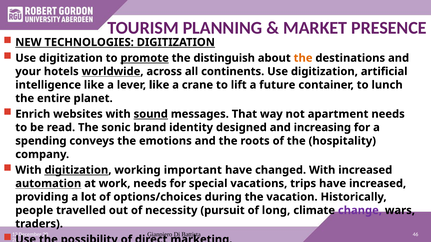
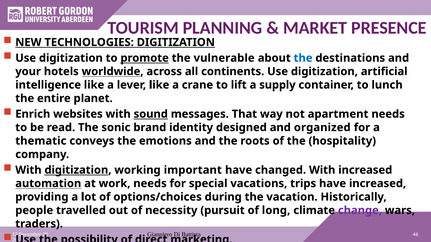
distinguish: distinguish -> vulnerable (224, 58)
the colour: orange -> blue (303, 58)
future: future -> supply (277, 85)
increasing: increasing -> organized (322, 128)
spending: spending -> thematic (41, 141)
